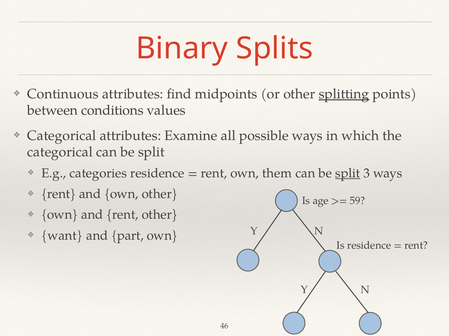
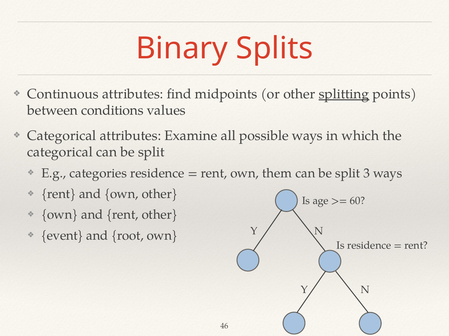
split underline: present -> none (348, 174)
59: 59 -> 60 (358, 201)
want: want -> event (62, 236)
part: part -> root (128, 236)
